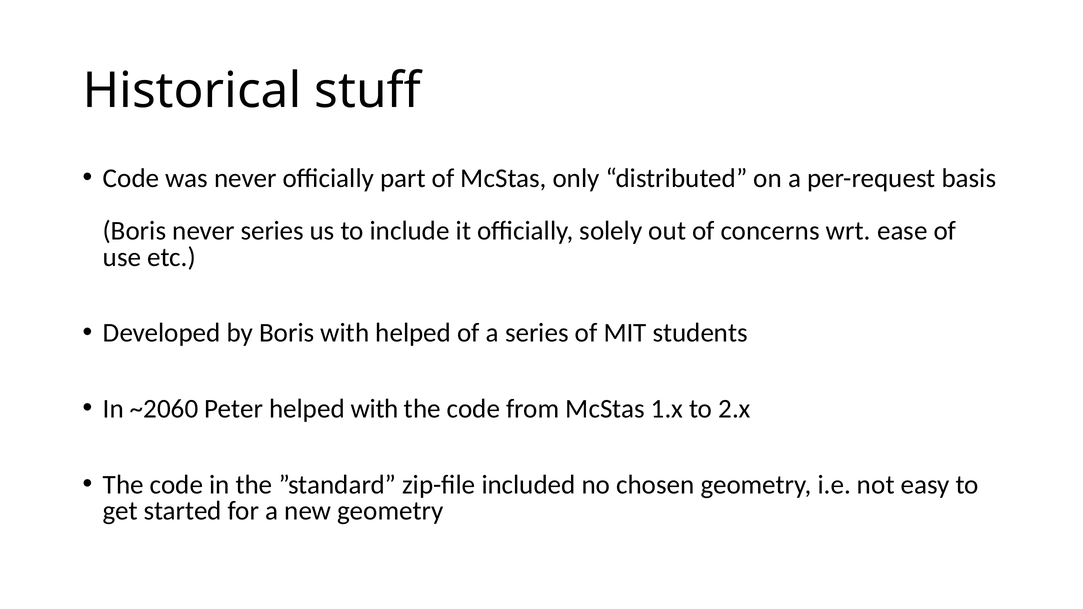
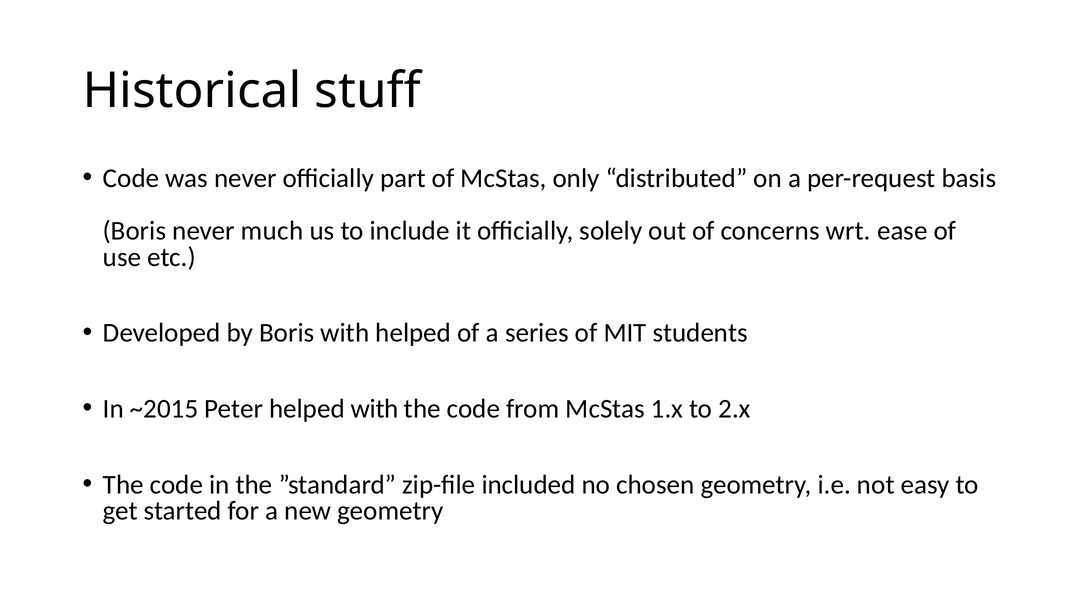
never series: series -> much (272, 231)
~2060: ~2060 -> ~2015 (164, 409)
